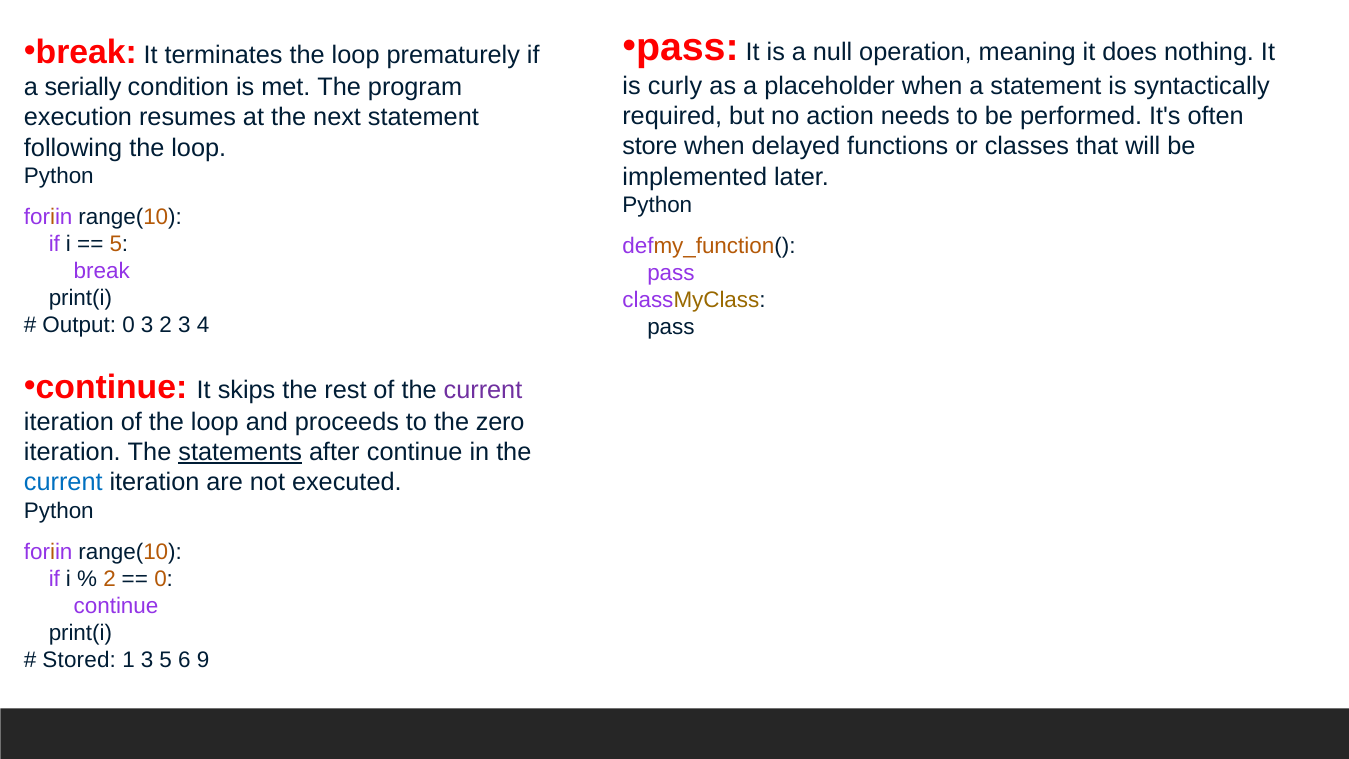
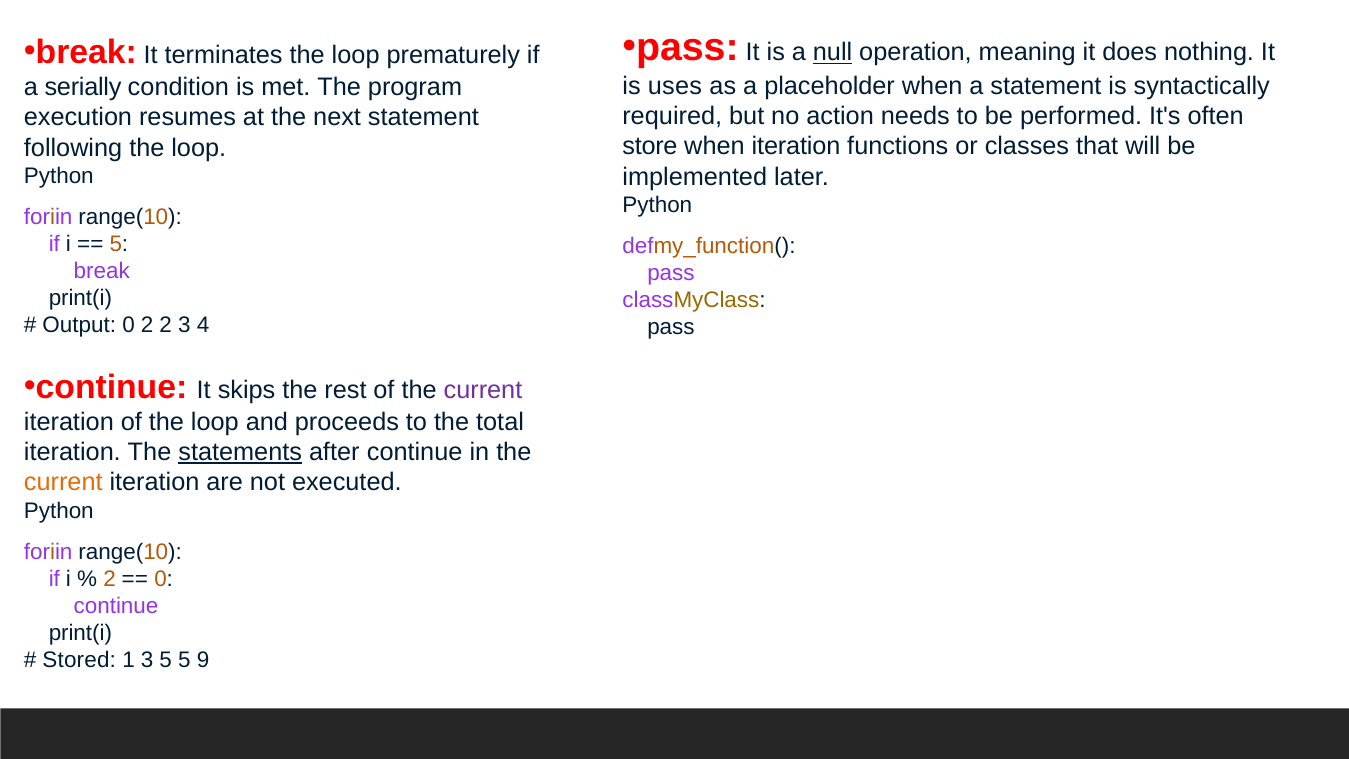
null underline: none -> present (833, 53)
curly: curly -> uses (675, 86)
when delayed: delayed -> iteration (796, 146)
0 3: 3 -> 2 (147, 325)
zero: zero -> total (500, 422)
current colour: blue -> orange (63, 482)
5 6: 6 -> 5 (184, 660)
